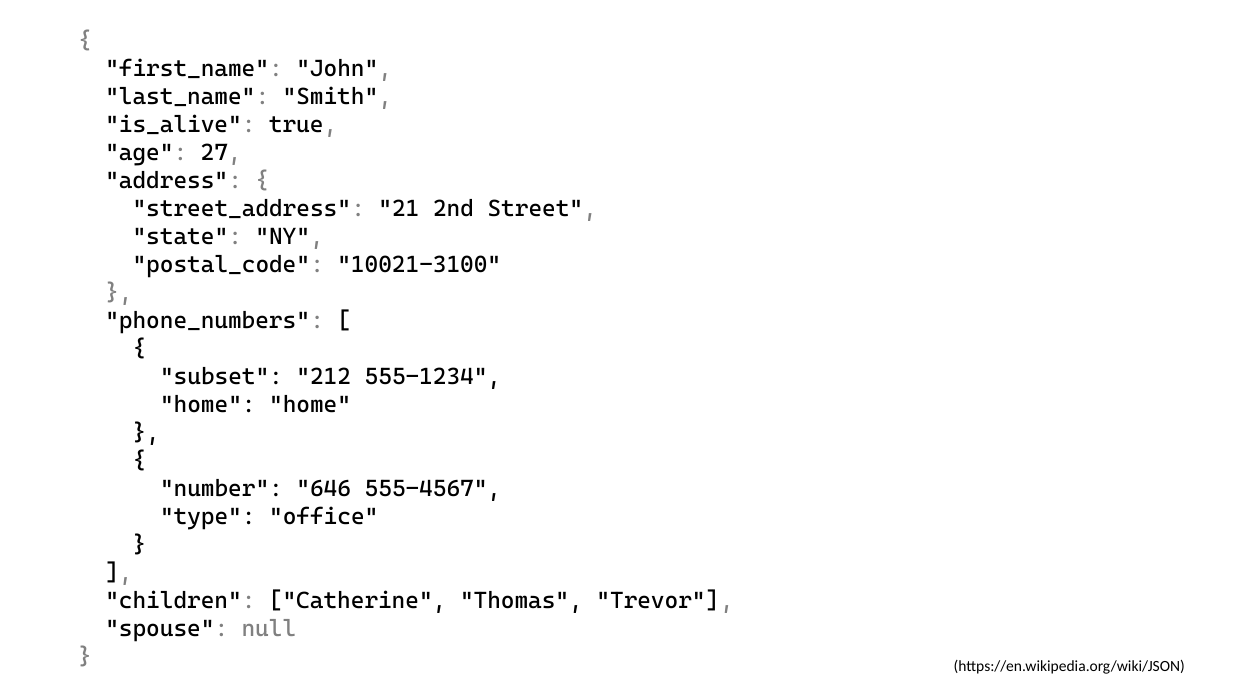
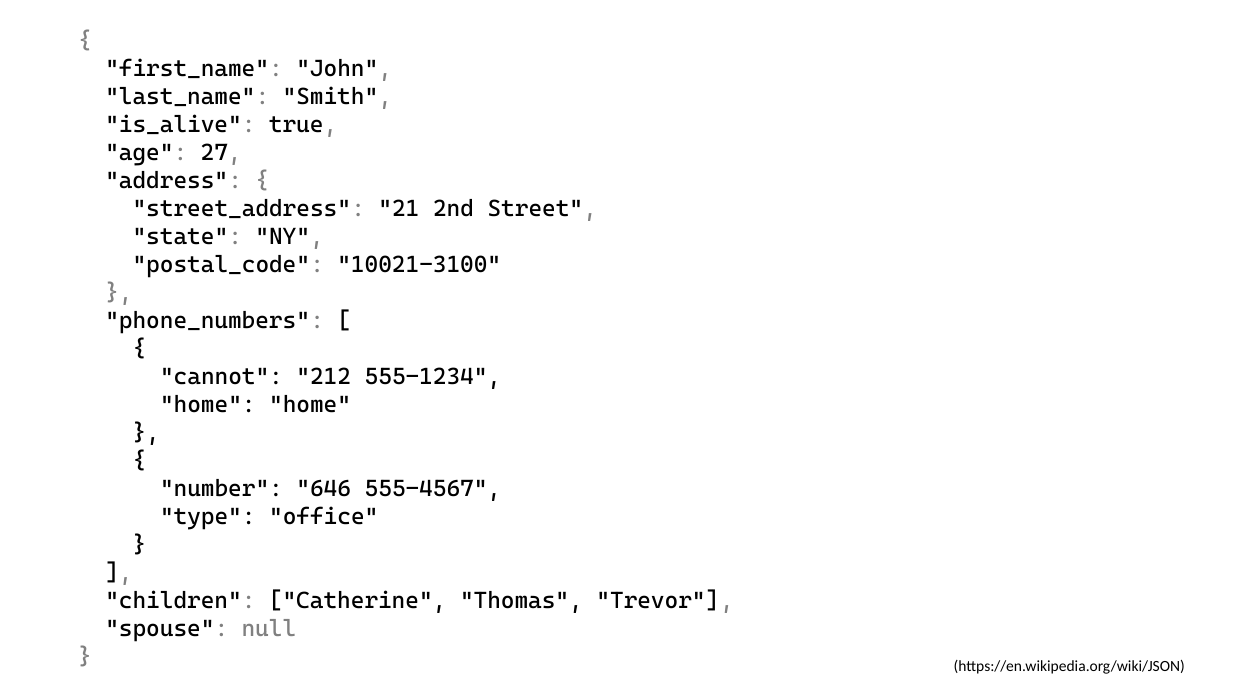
subset: subset -> cannot (221, 376)
